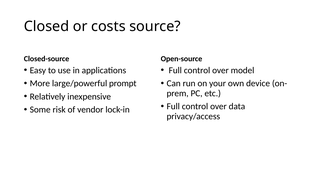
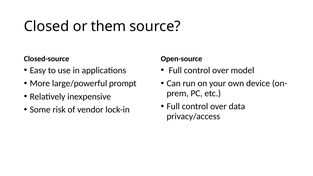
costs: costs -> them (108, 26)
